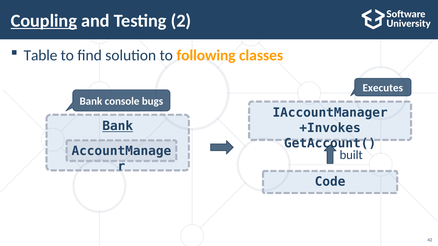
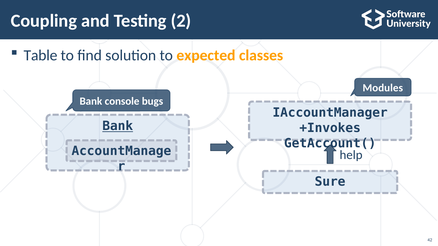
Coupling underline: present -> none (44, 21)
following: following -> expected (206, 56)
Executes: Executes -> Modules (383, 88)
built: built -> help (351, 155)
Code: Code -> Sure (330, 182)
